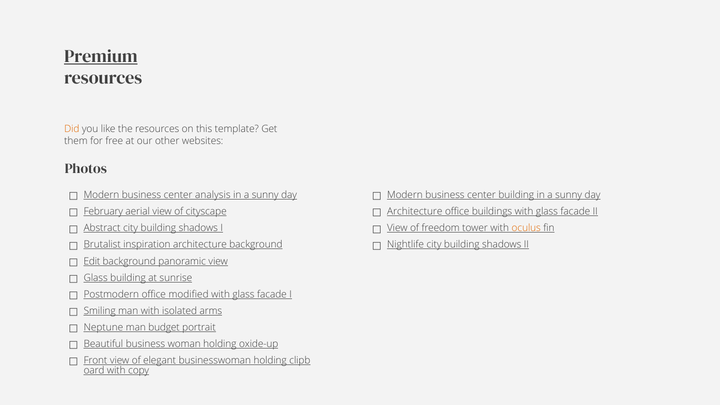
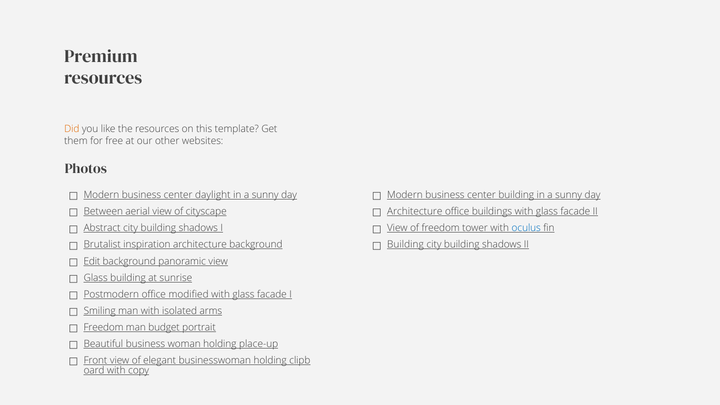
Premium underline: present -> none (101, 56)
analysis: analysis -> daylight (213, 195)
February: February -> Between (103, 212)
oculus colour: orange -> blue (526, 228)
Nightlife: Nightlife -> Building (405, 245)
Neptune: Neptune -> Freedom (104, 327)
oxide-up: oxide-up -> place-up (259, 344)
